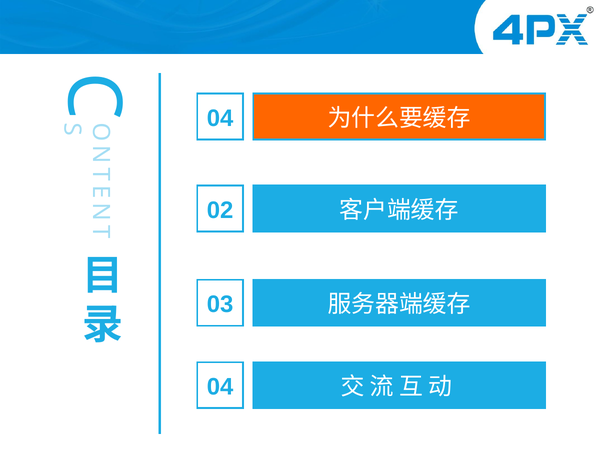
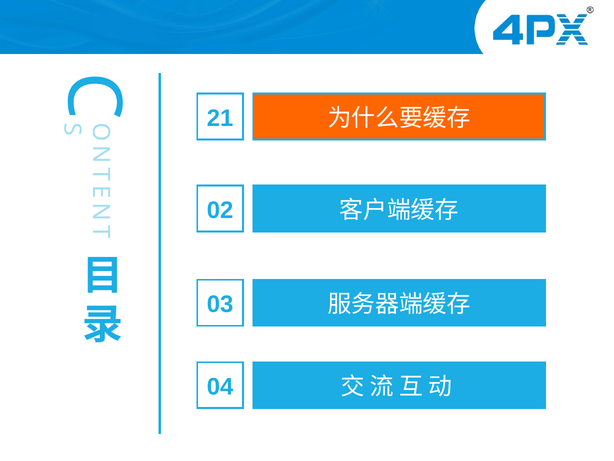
04: 04 -> 21 (220, 118)
